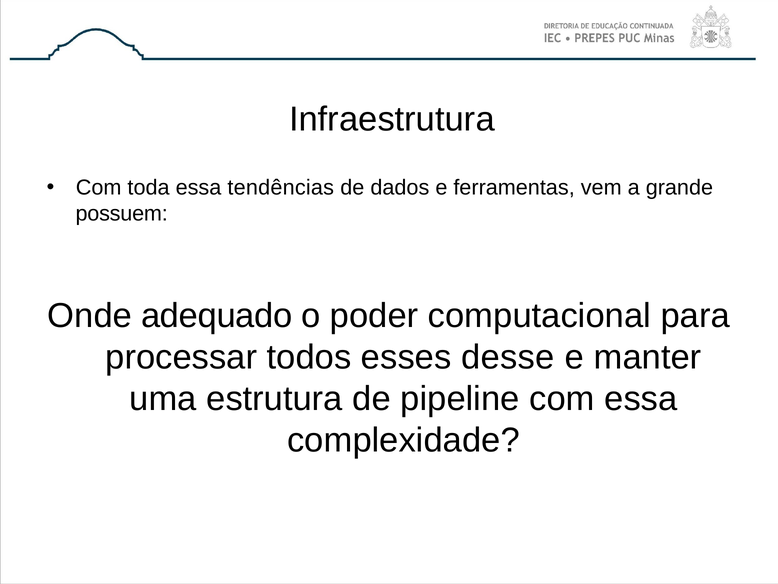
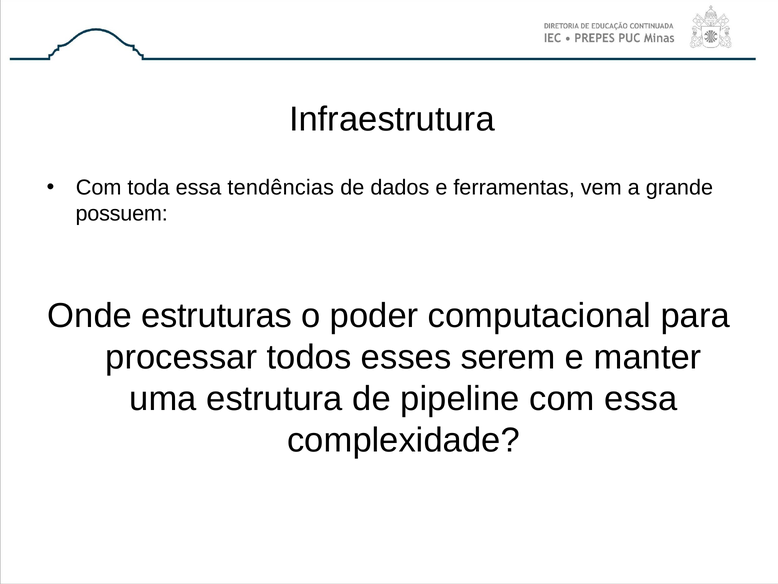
adequado: adequado -> estruturas (217, 316)
desse: desse -> serem (508, 357)
